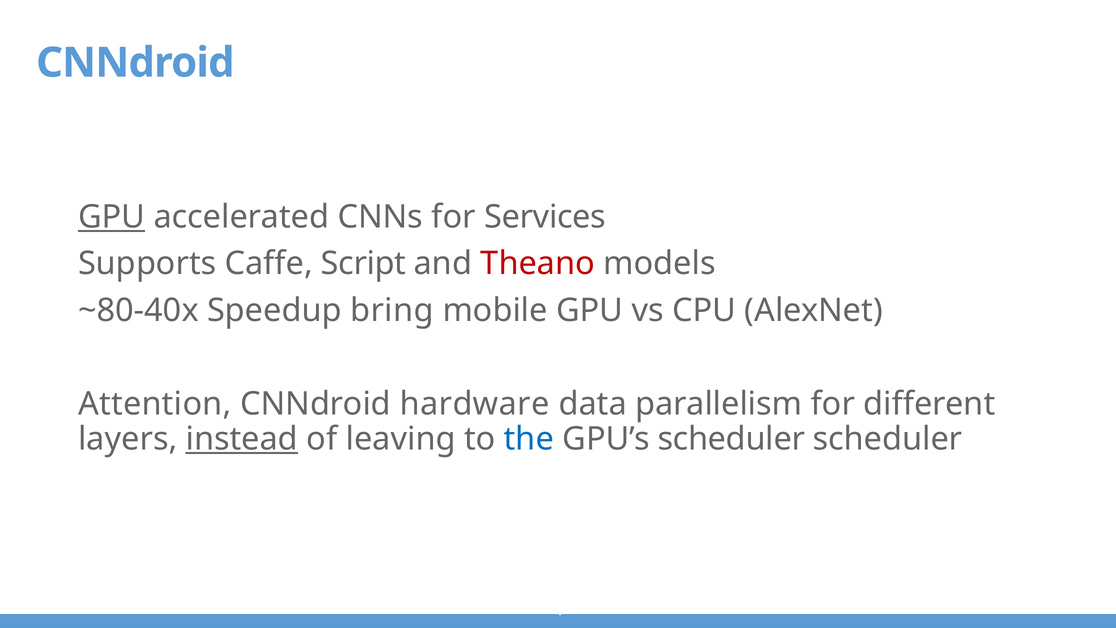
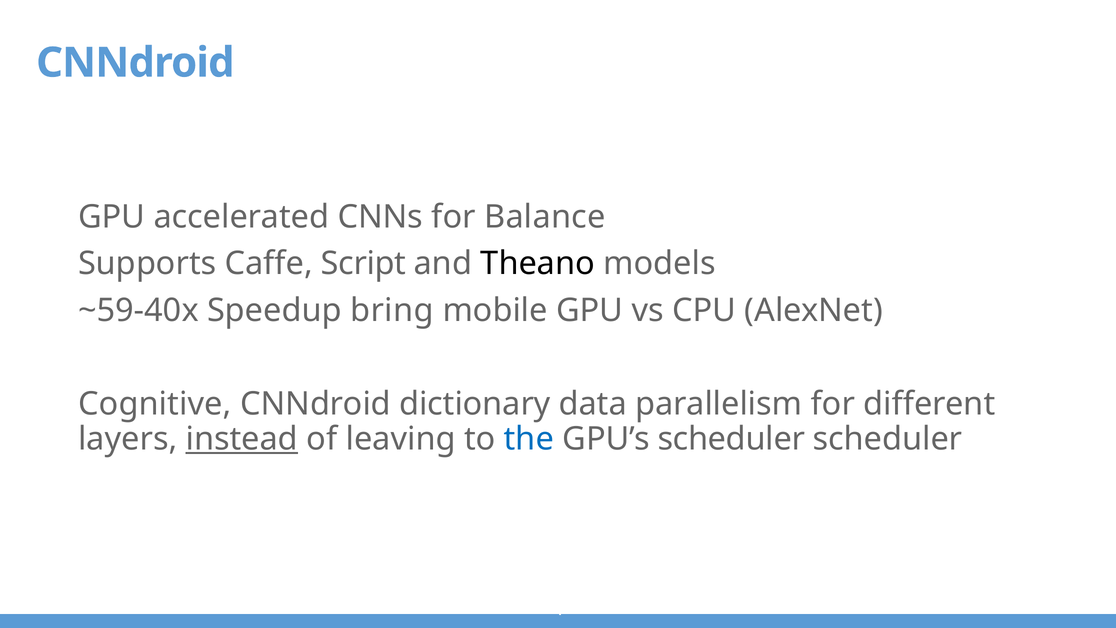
GPU underline: present -> none (112, 217)
Services: Services -> Balance (545, 217)
Theano colour: red -> black (538, 264)
~80-40x: ~80-40x -> ~59-40x (138, 310)
Attention: Attention -> Cognitive (155, 404)
hardware: hardware -> dictionary (475, 404)
